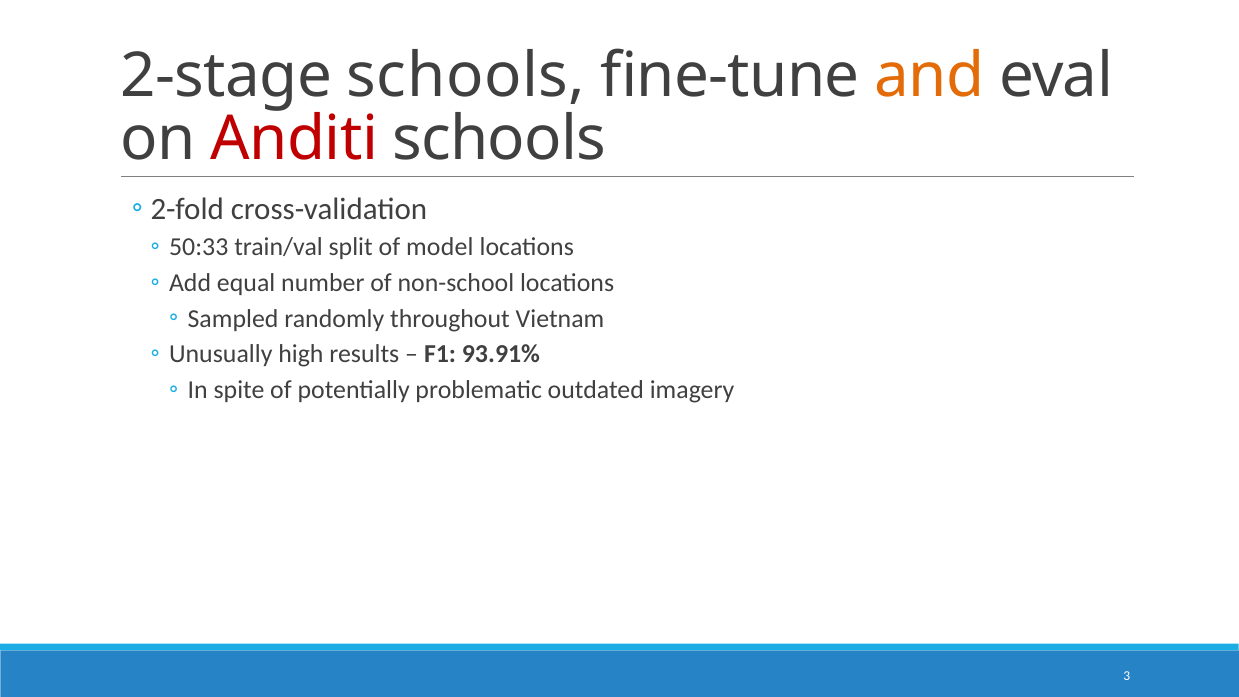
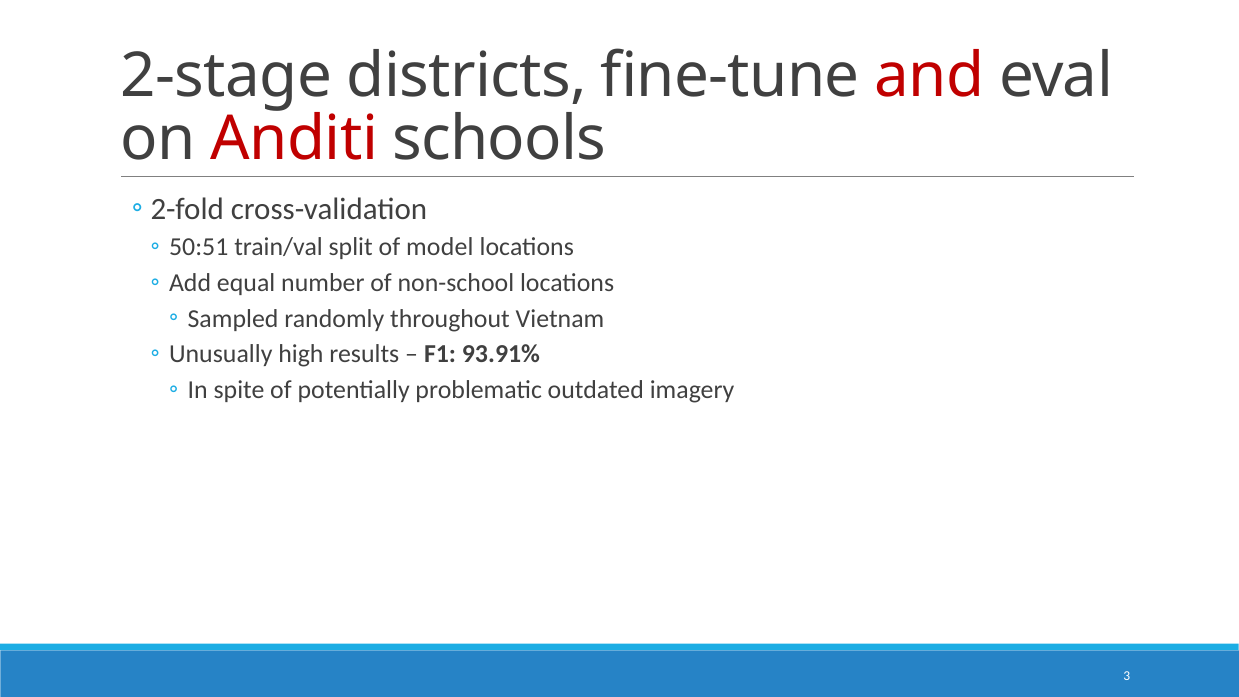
2-stage schools: schools -> districts (467, 76)
and colour: orange -> red (930, 76)
50:33: 50:33 -> 50:51 (199, 247)
